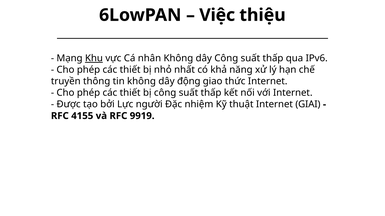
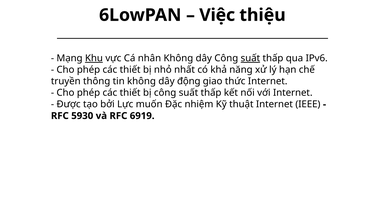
suất underline: none -> present (250, 58)
người: người -> muốn (149, 105)
GIAI: GIAI -> IEEE (308, 105)
4155: 4155 -> 5930 (82, 116)
9919: 9919 -> 6919 (142, 116)
